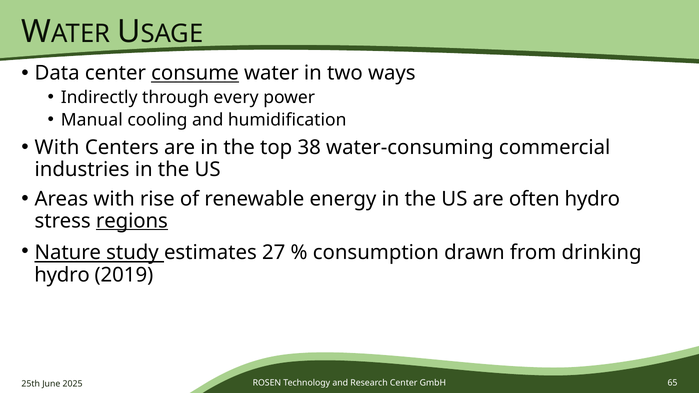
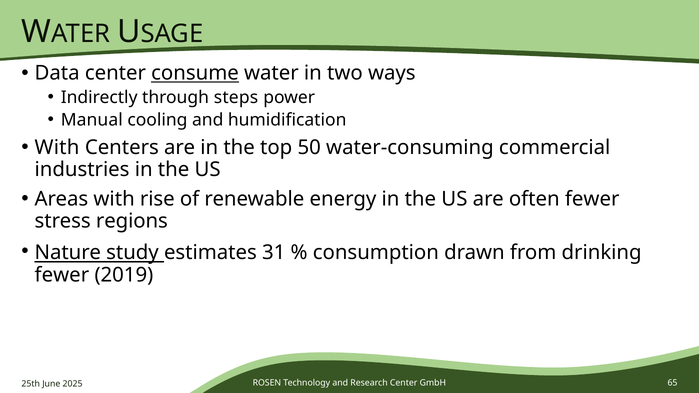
every: every -> steps (236, 97)
38: 38 -> 50 (309, 148)
often hydro: hydro -> fewer (592, 199)
regions underline: present -> none (132, 221)
27: 27 -> 31 (274, 253)
hydro: hydro -> fewer (62, 275)
